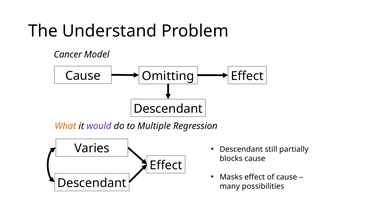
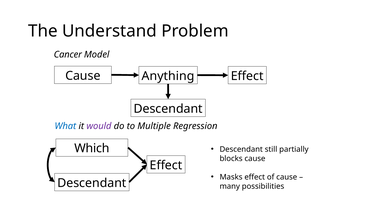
Omitting: Omitting -> Anything (168, 76)
What colour: orange -> blue (65, 126)
Varies: Varies -> Which (92, 149)
